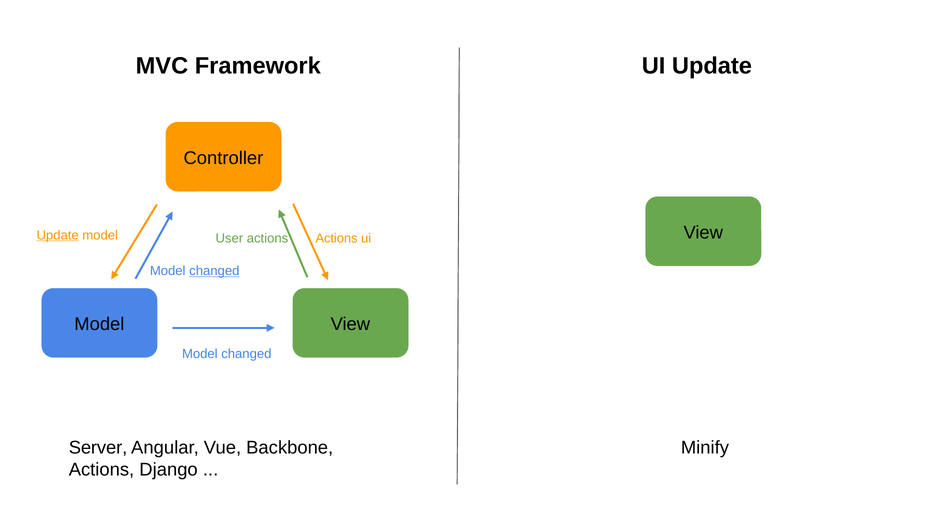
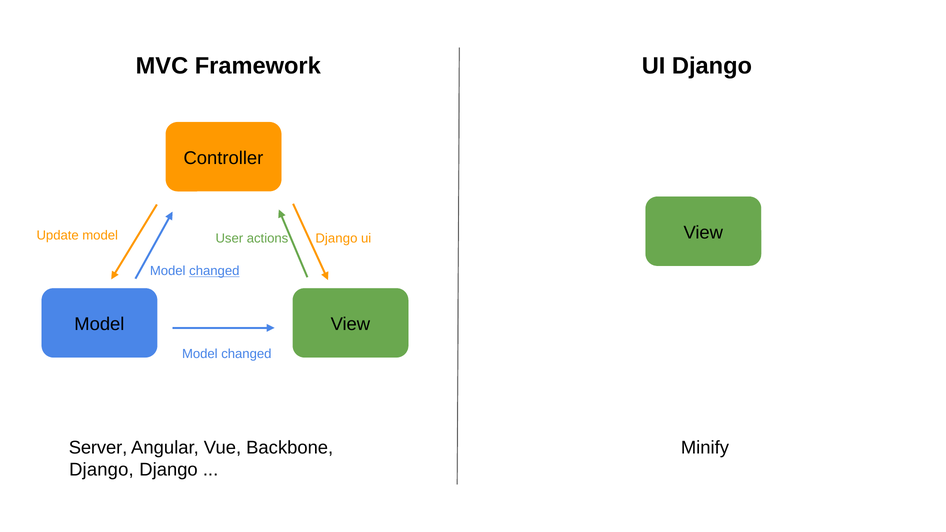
UI Update: Update -> Django (712, 66)
Update underline: present -> none (58, 235)
model Actions: Actions -> Django (336, 238)
Actions: Actions -> Django (101, 470)
